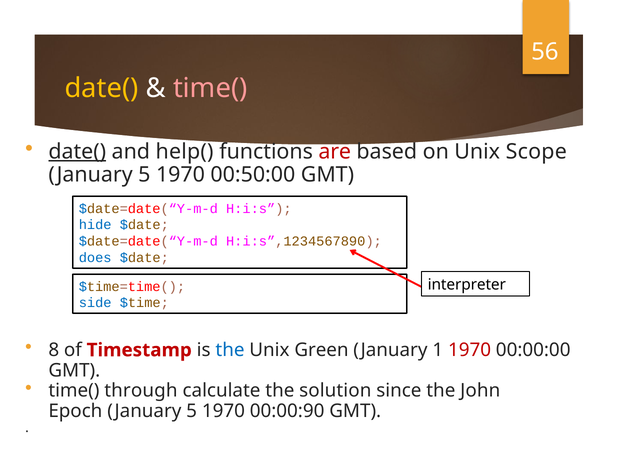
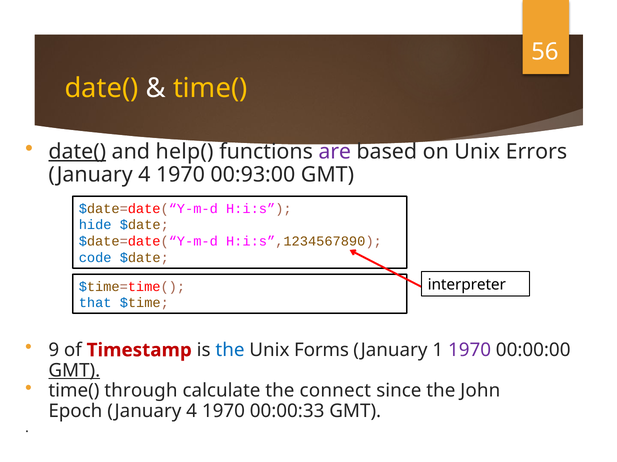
time( colour: pink -> yellow (210, 88)
are colour: red -> purple (335, 152)
Scope: Scope -> Errors (536, 152)
5: 5 -> 4 (144, 175)
00:50:00: 00:50:00 -> 00:93:00 (253, 175)
does: does -> code (95, 258)
side: side -> that (95, 303)
8: 8 -> 9 (54, 351)
Green: Green -> Forms (322, 351)
1970 colour: red -> purple (470, 351)
GMT underline: none -> present (74, 371)
solution: solution -> connect (335, 391)
Epoch January 5: 5 -> 4 (192, 412)
00:00:90: 00:00:90 -> 00:00:33 (287, 412)
